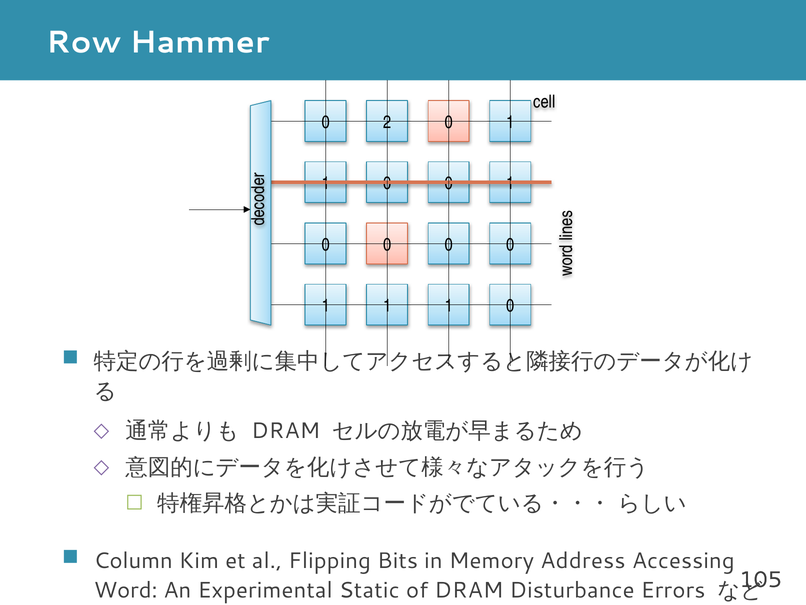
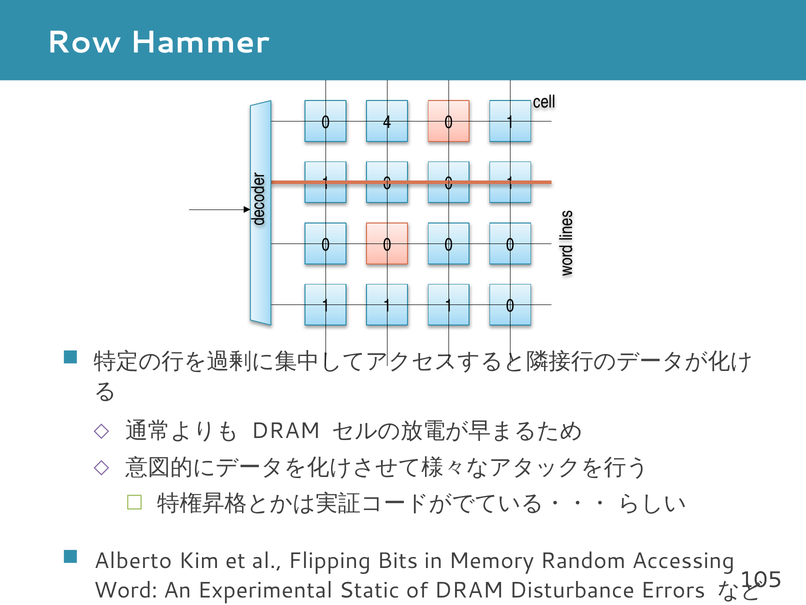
2: 2 -> 4 (387, 122)
Column: Column -> Alberto (133, 561)
Address: Address -> Random (583, 561)
